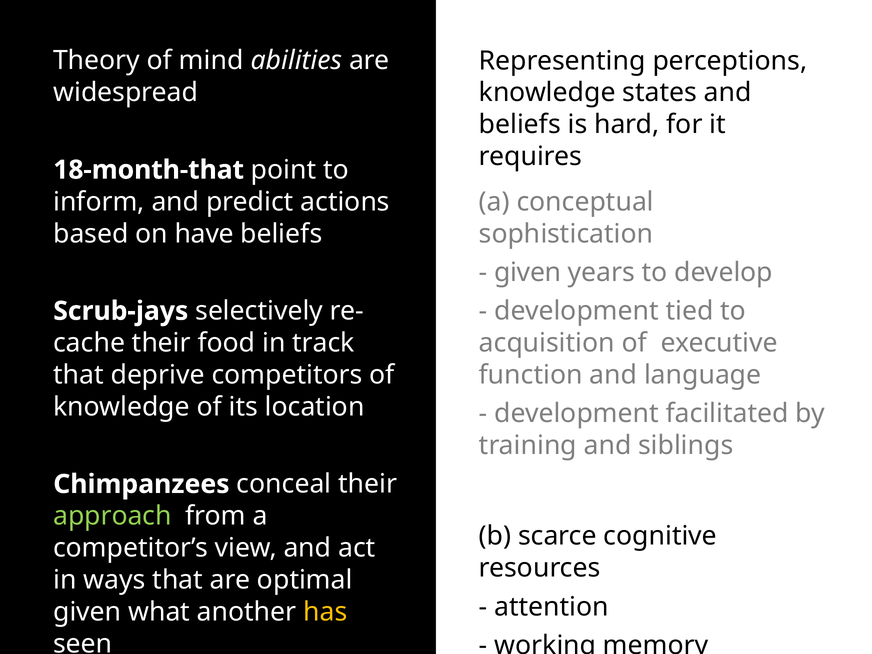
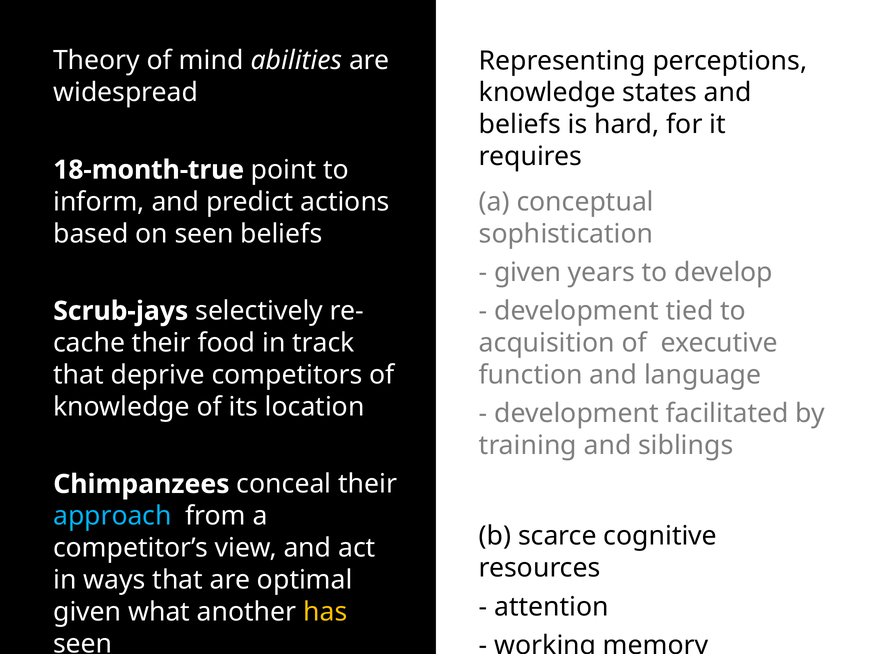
18-month-that: 18-month-that -> 18-month-true (149, 170)
on have: have -> seen (204, 234)
approach colour: light green -> light blue (112, 516)
